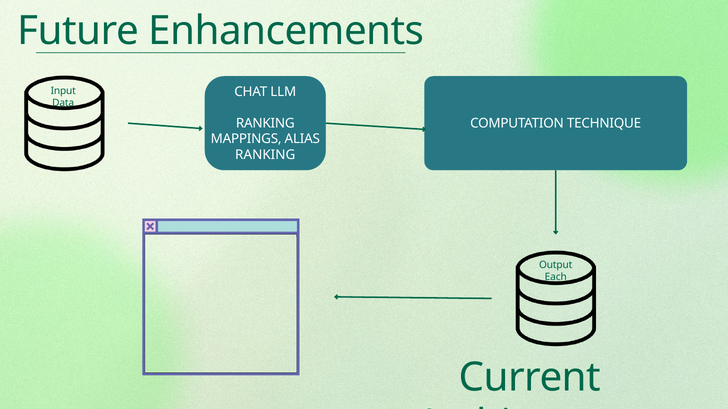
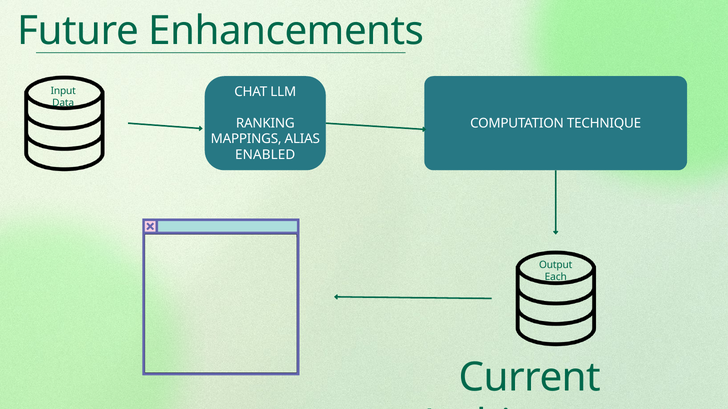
RANKING: RANKING -> ENABLED (265, 155)
